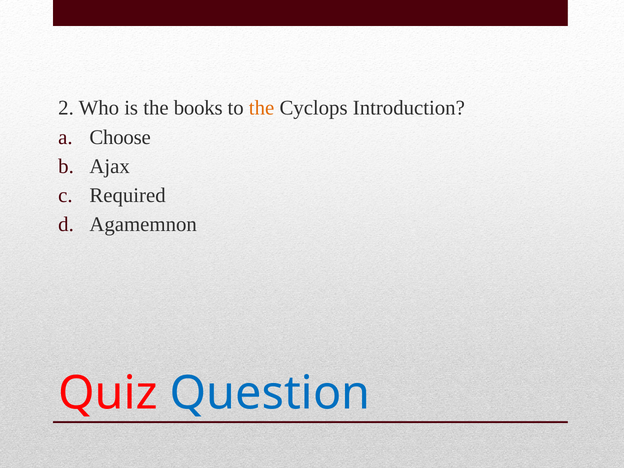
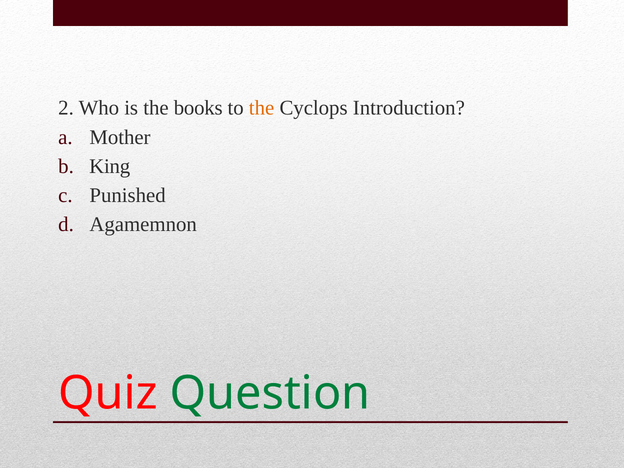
Choose: Choose -> Mother (120, 137)
Ajax: Ajax -> King (110, 166)
Required: Required -> Punished (128, 195)
Question colour: blue -> green (270, 393)
